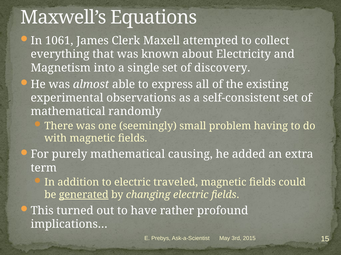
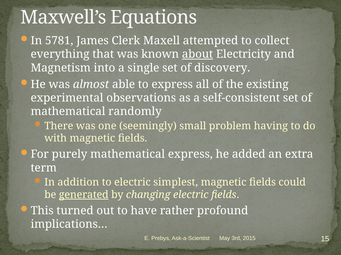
1061: 1061 -> 5781 (59, 41)
about underline: none -> present (197, 54)
mathematical causing: causing -> express (190, 155)
traveled: traveled -> simplest (176, 183)
